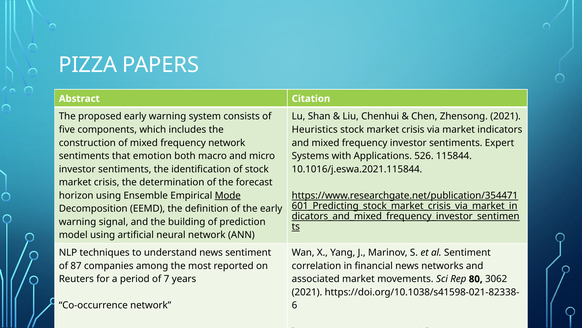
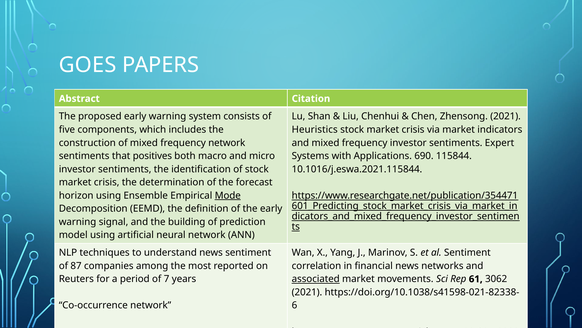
PIZZA: PIZZA -> GOES (88, 65)
emotion: emotion -> positives (152, 156)
526: 526 -> 690 (424, 156)
associated underline: none -> present (316, 279)
80: 80 -> 61 (476, 279)
